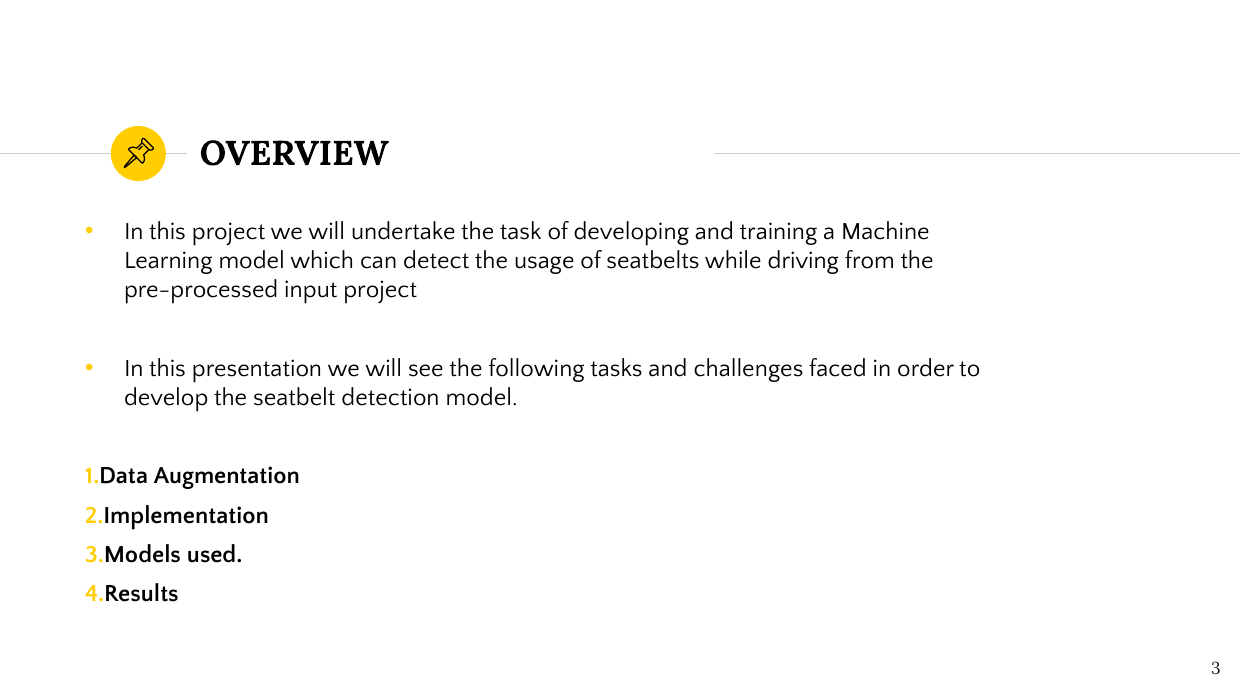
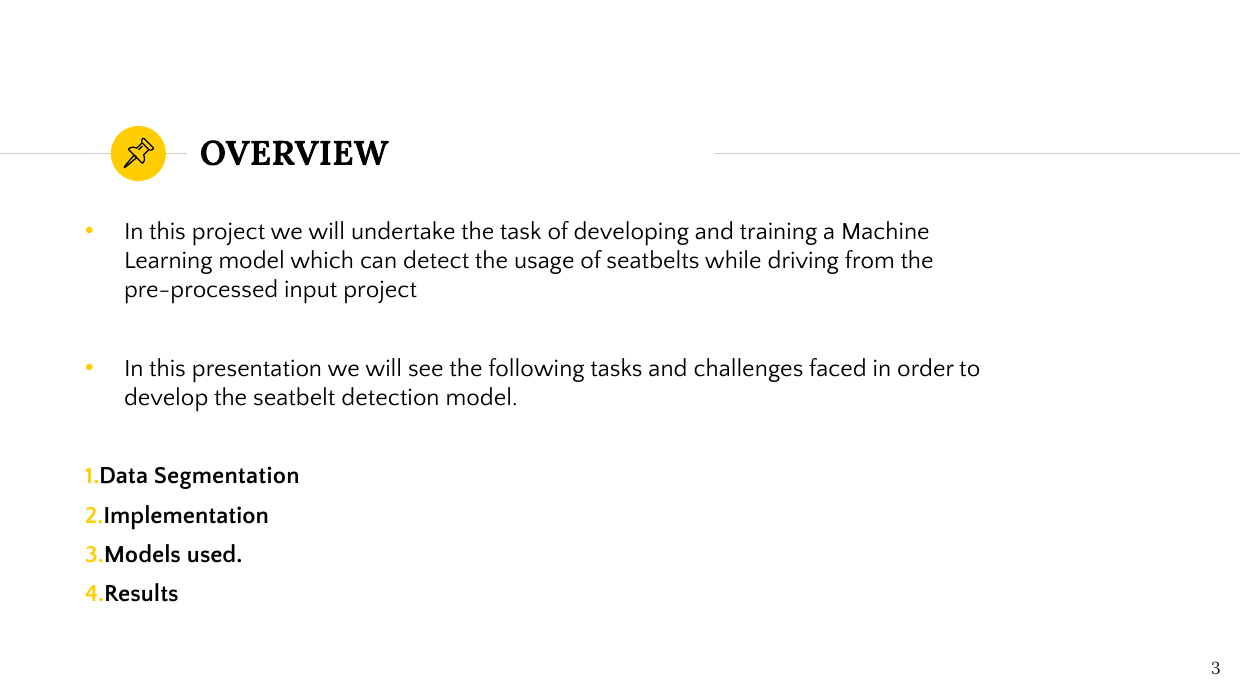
Augmentation: Augmentation -> Segmentation (227, 476)
